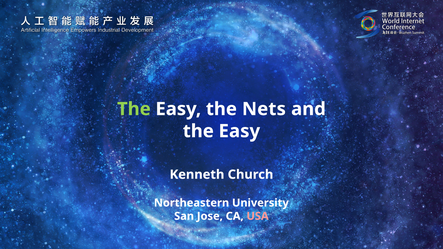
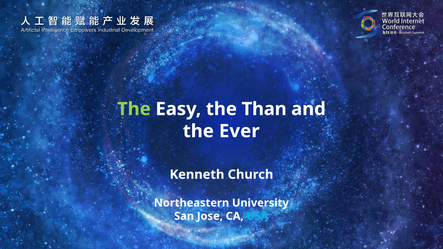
Nets: Nets -> Than (264, 109)
Easy: Easy -> Ever (239, 131)
USA colour: pink -> light blue (258, 216)
